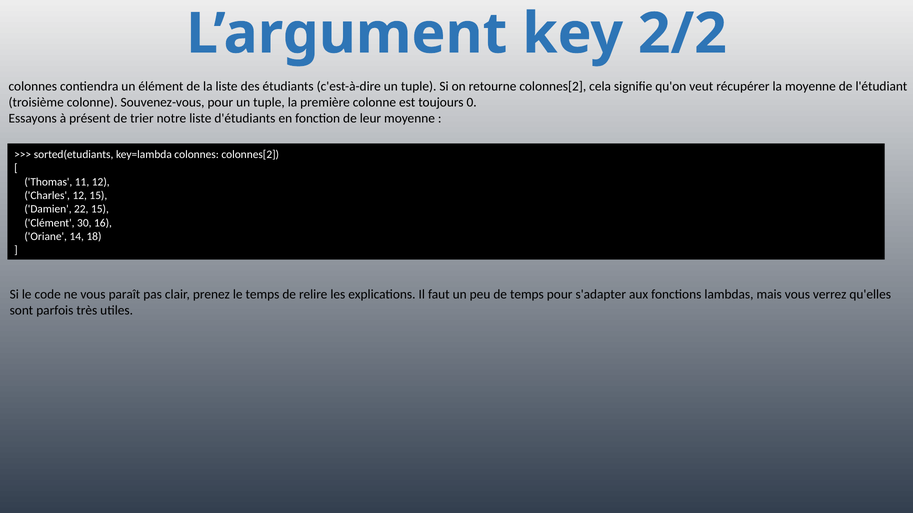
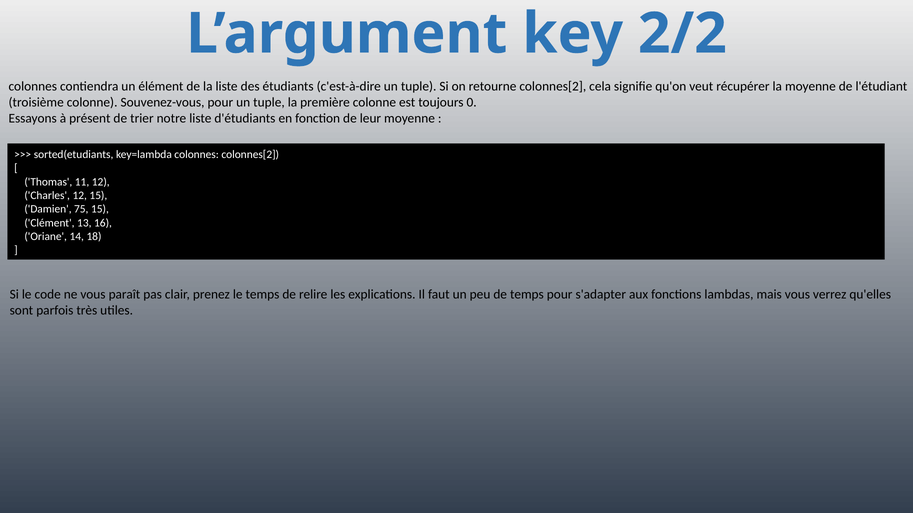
22: 22 -> 75 (81, 209)
30: 30 -> 13 (84, 223)
